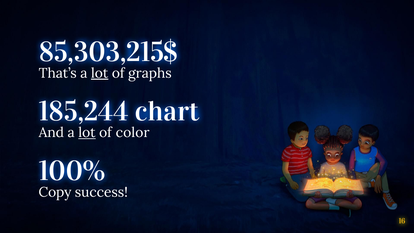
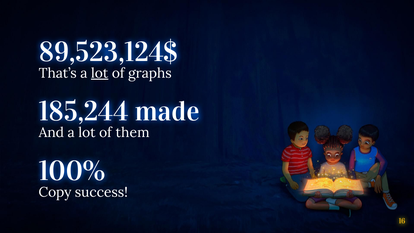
85,303,215$: 85,303,215$ -> 89,523,124$ (108, 52)
chart: chart -> made (167, 111)
lot underline: present -> none (87, 133)
color: color -> them (133, 133)
